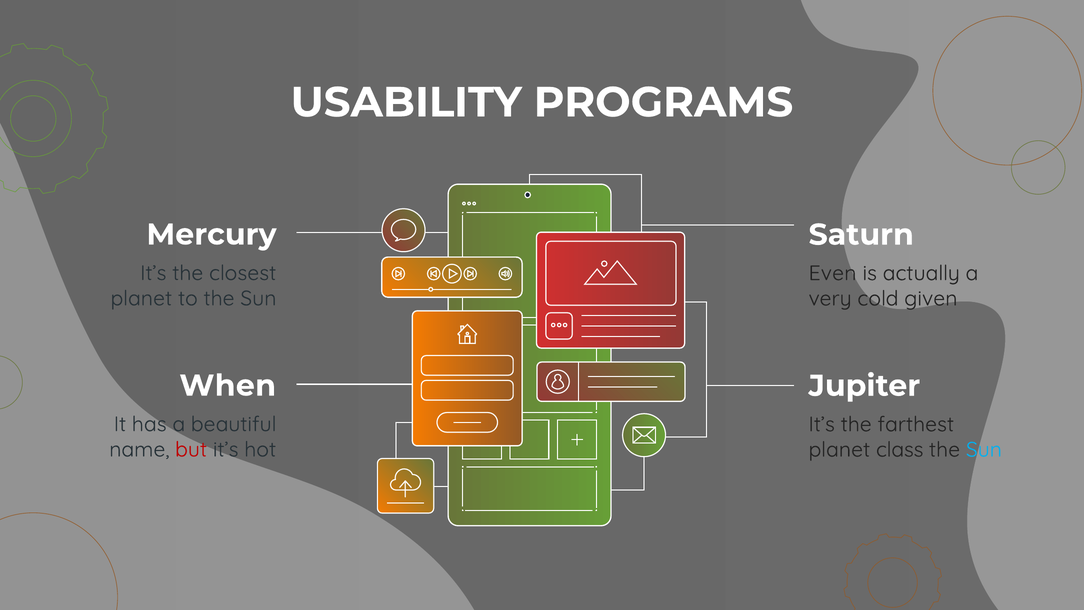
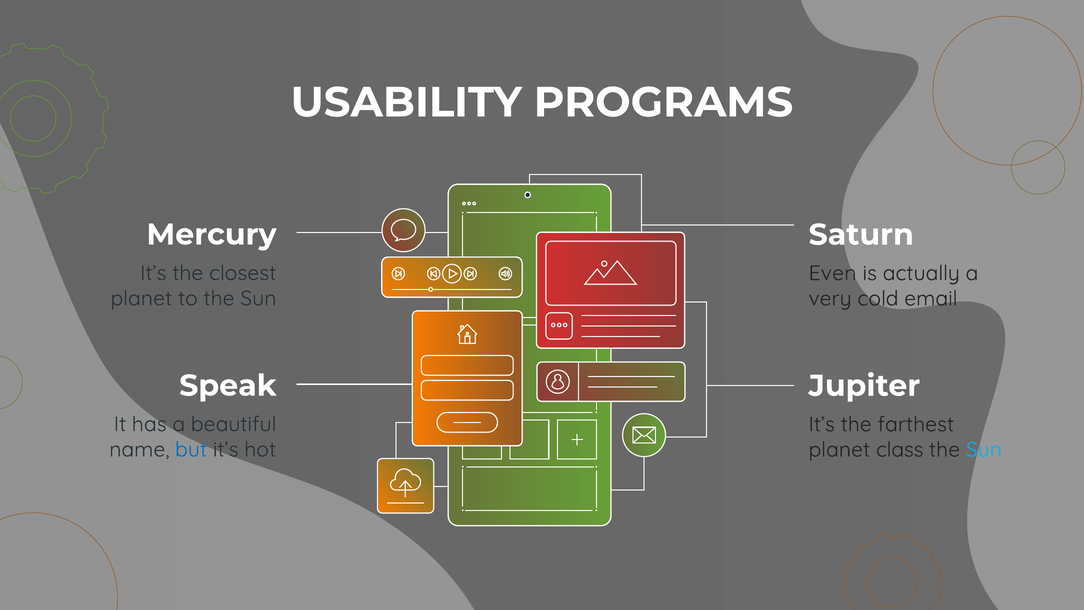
given: given -> email (931, 298)
When: When -> Speak (228, 386)
but colour: red -> blue (191, 449)
